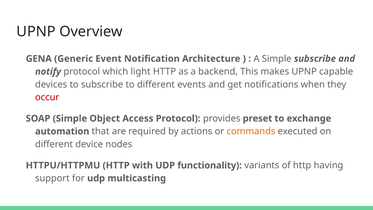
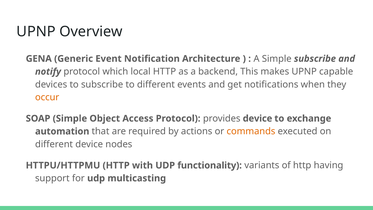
light: light -> local (141, 72)
occur colour: red -> orange (47, 97)
provides preset: preset -> device (257, 118)
